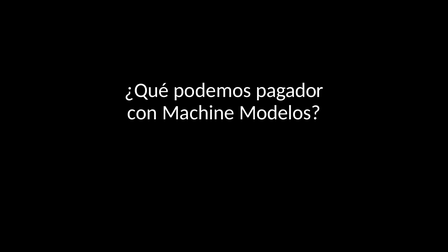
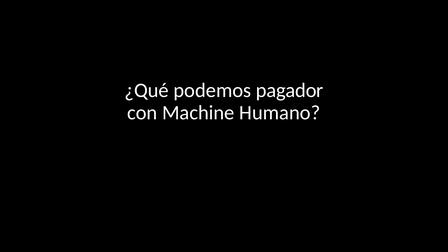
Modelos: Modelos -> Humano (280, 113)
